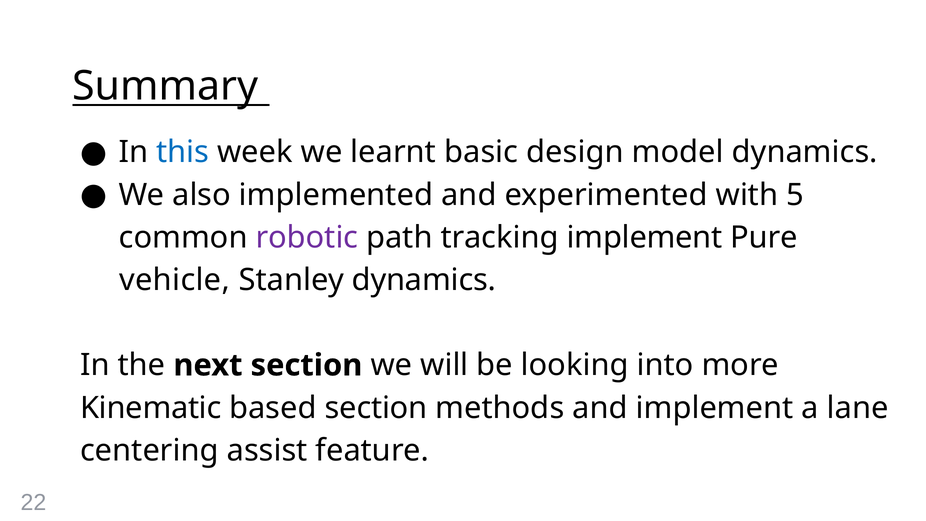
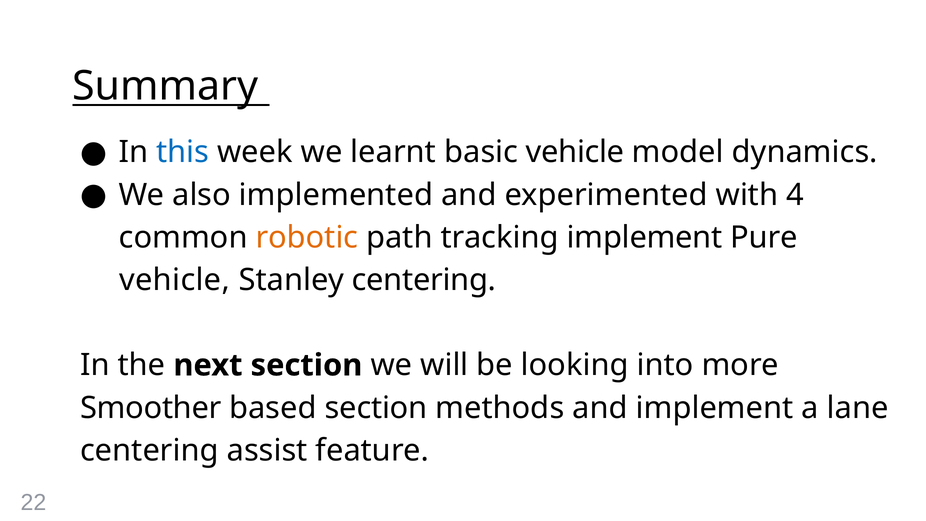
basic design: design -> vehicle (575, 152)
5: 5 -> 4 (795, 195)
robotic colour: purple -> orange (307, 237)
Stanley dynamics: dynamics -> centering (424, 280)
Kinematic: Kinematic -> Smoother (151, 408)
